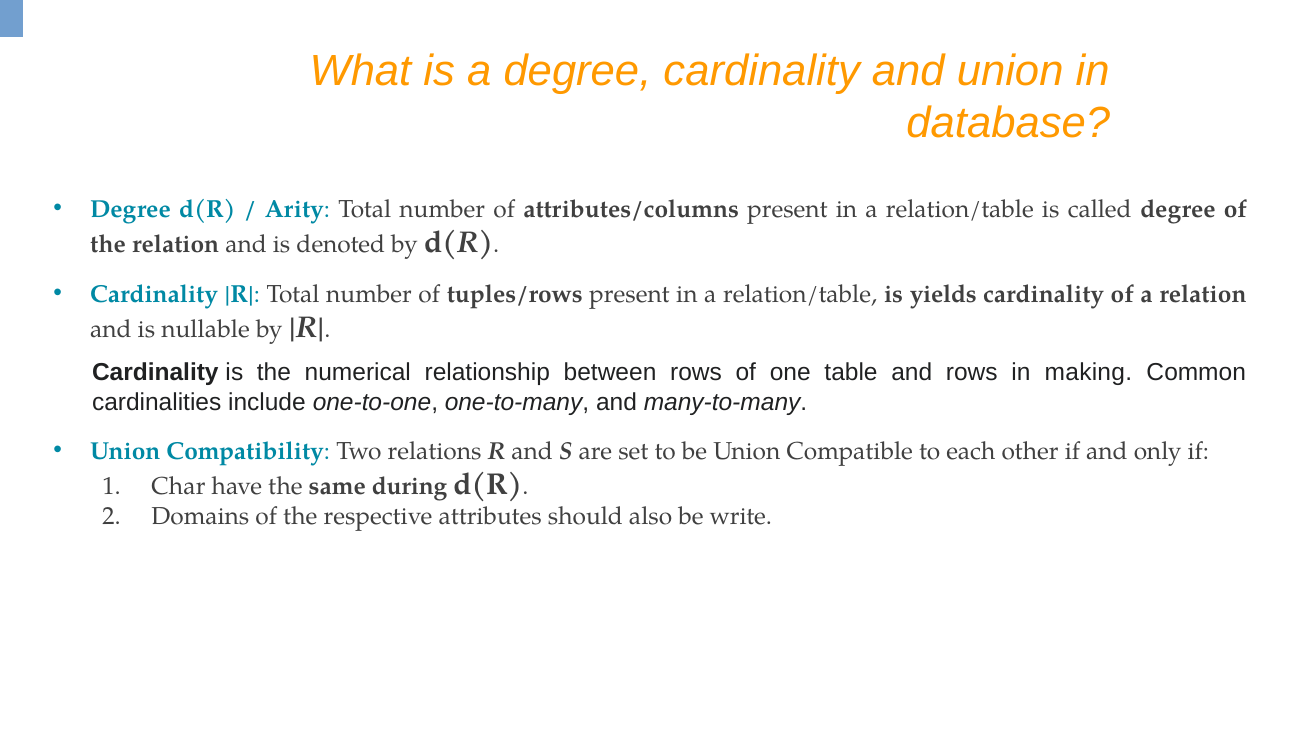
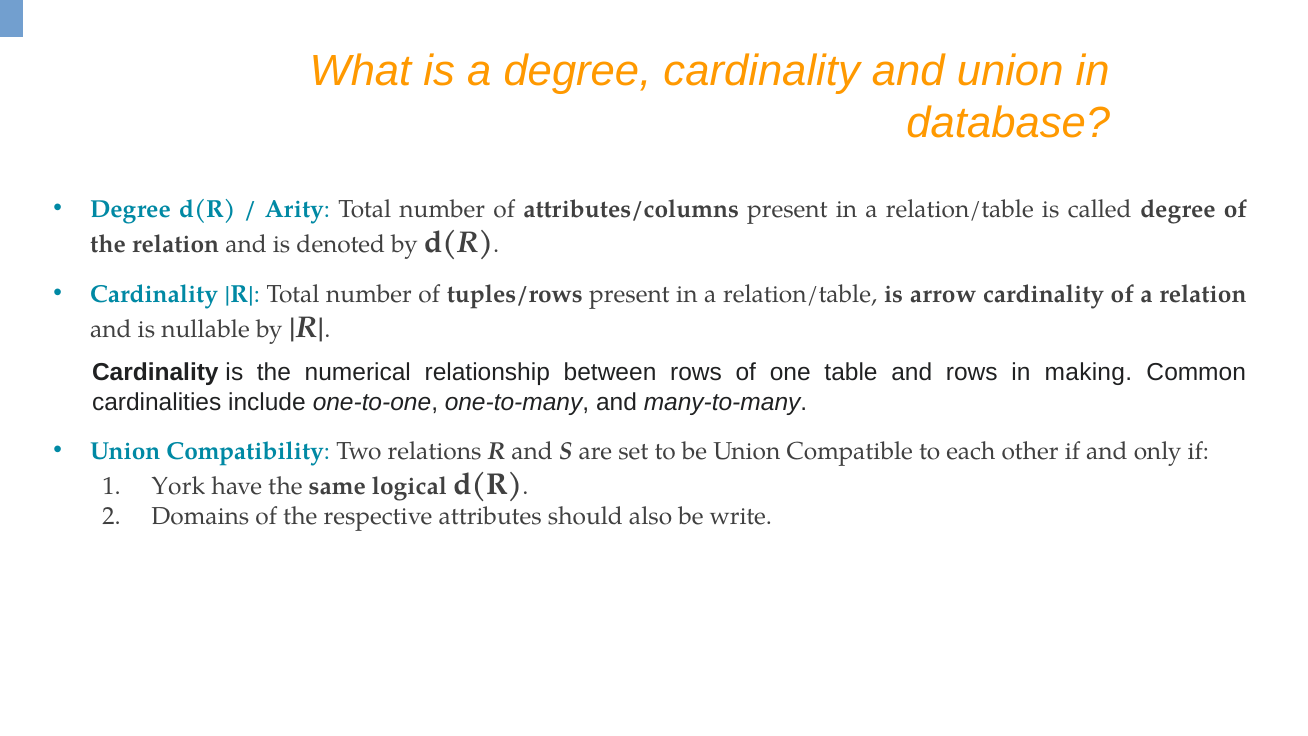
yields: yields -> arrow (943, 294)
Char: Char -> York (178, 486)
during: during -> logical (409, 486)
